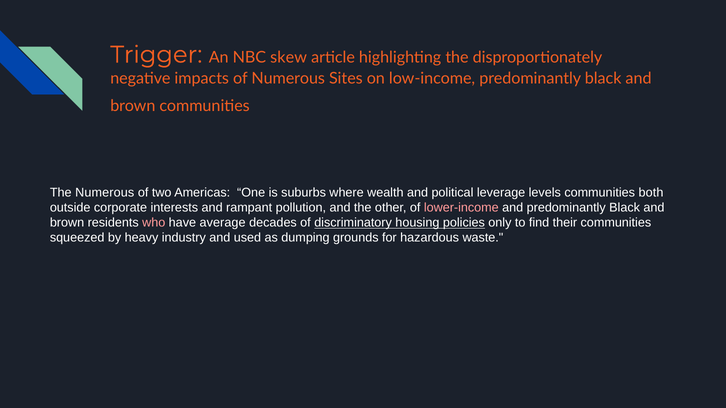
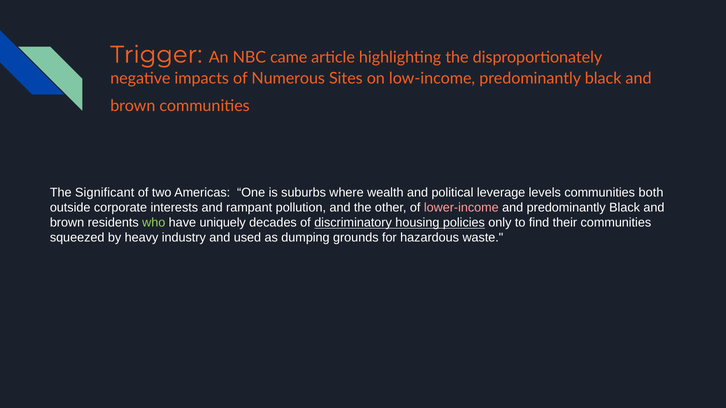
skew: skew -> came (289, 57)
The Numerous: Numerous -> Significant (105, 193)
who colour: pink -> light green (154, 223)
average: average -> uniquely (223, 223)
